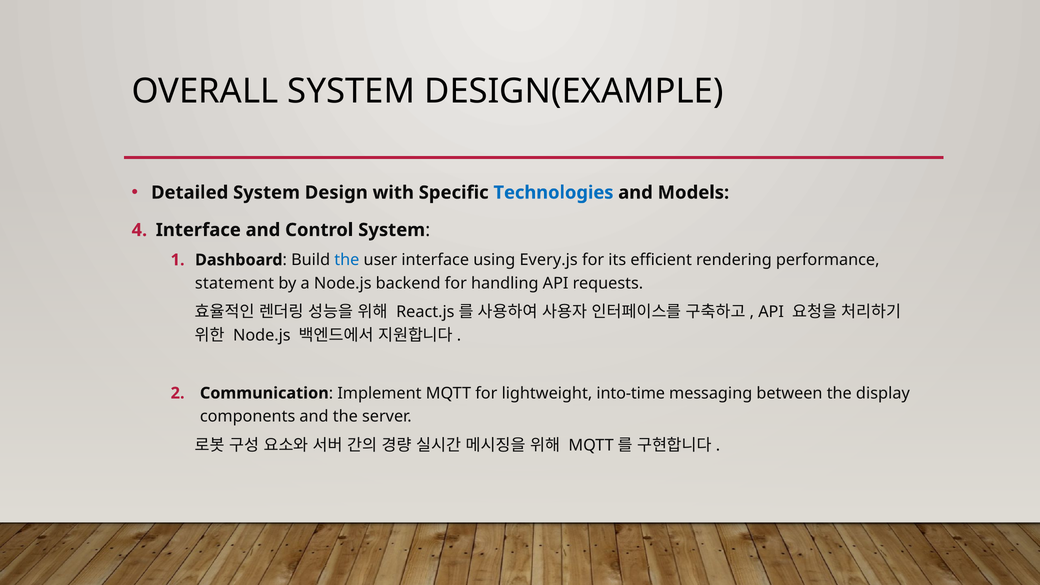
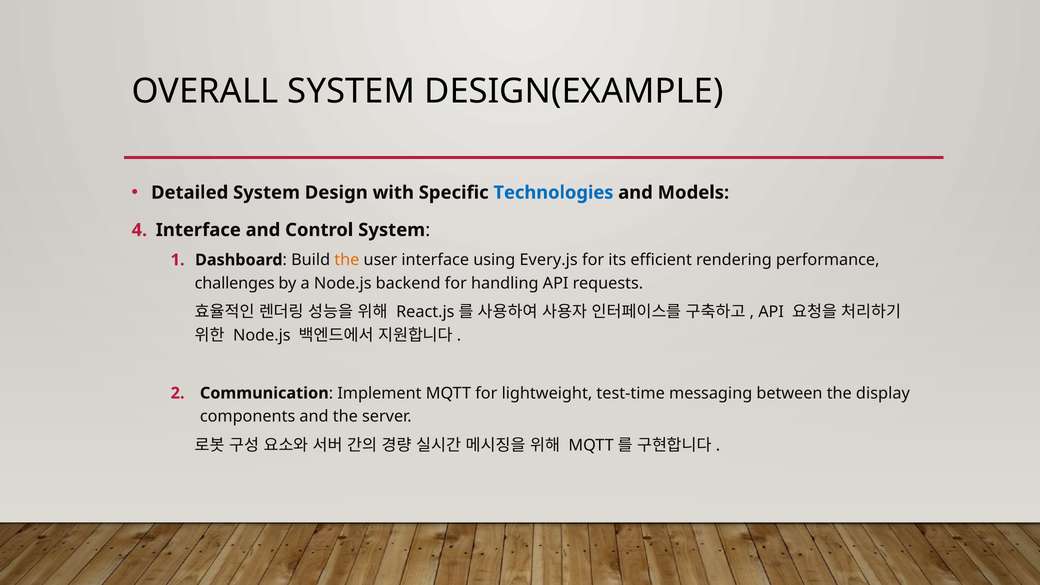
the colour: blue -> orange (347, 260)
statement: statement -> challenges (235, 283)
into-time: into-time -> test-time (631, 393)
